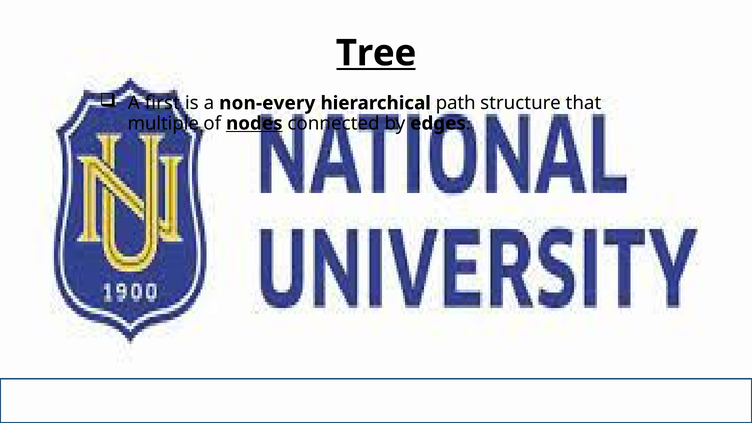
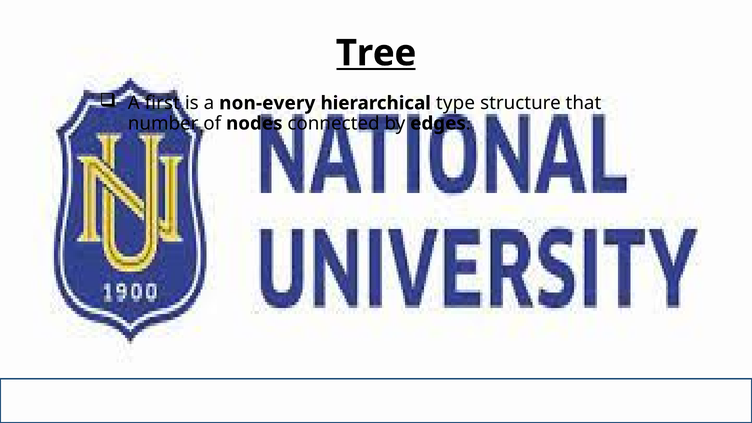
path: path -> type (455, 103)
multiple: multiple -> number (163, 123)
nodes underline: present -> none (254, 123)
